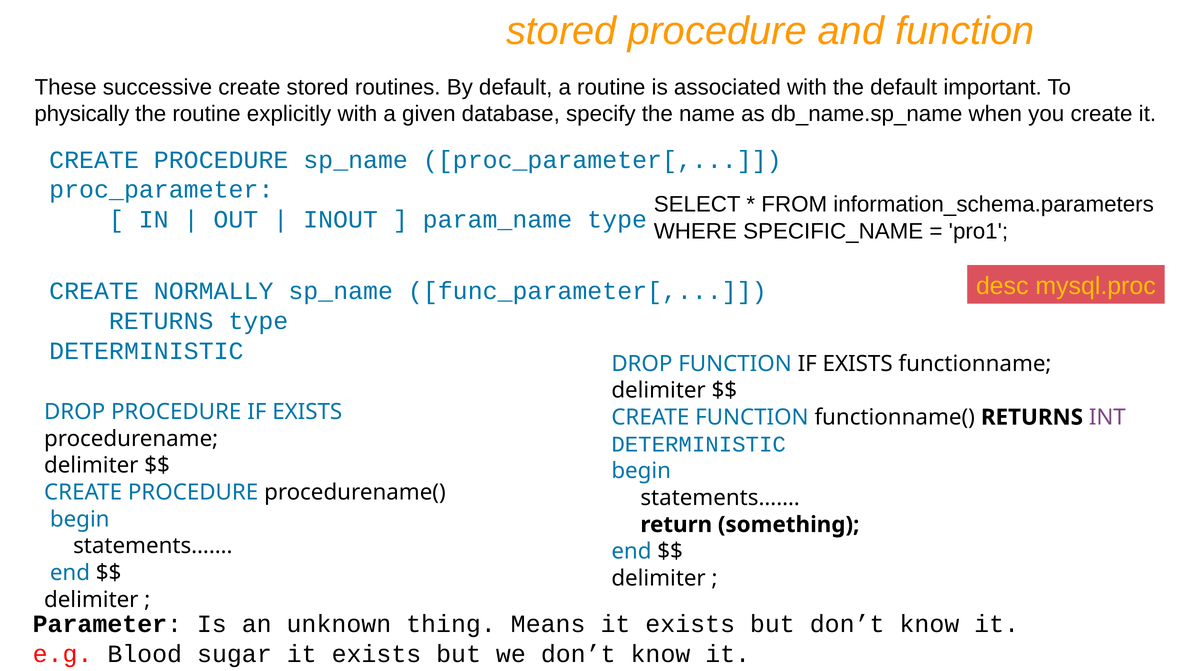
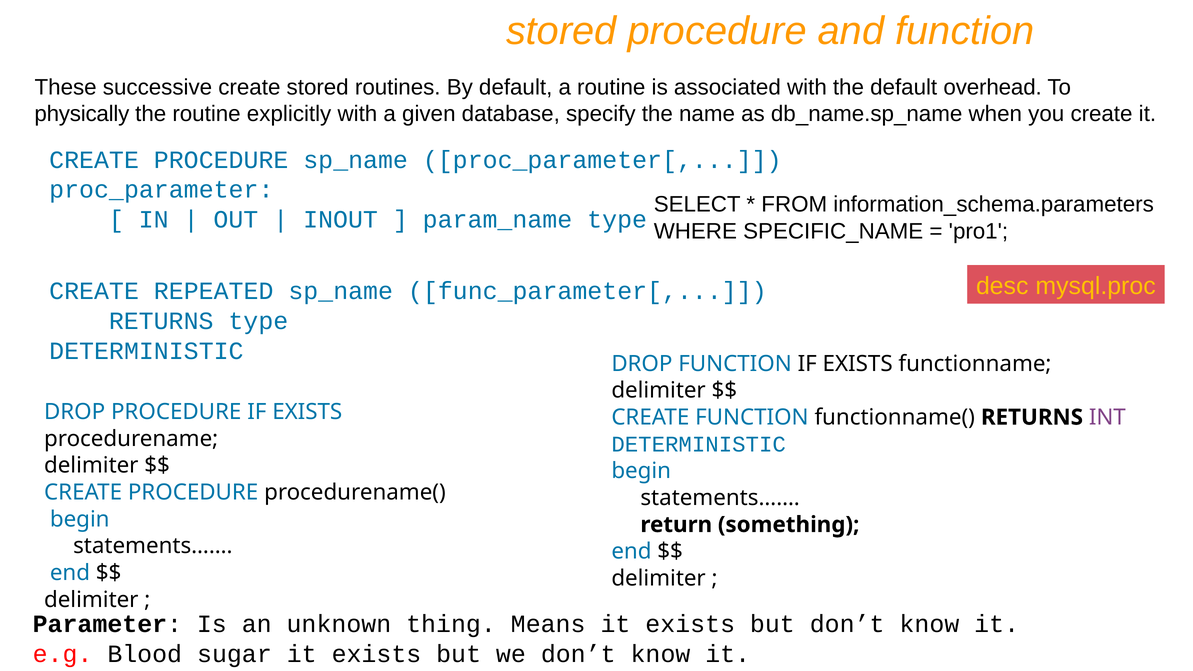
important: important -> overhead (993, 87)
NORMALLY: NORMALLY -> REPEATED (214, 291)
